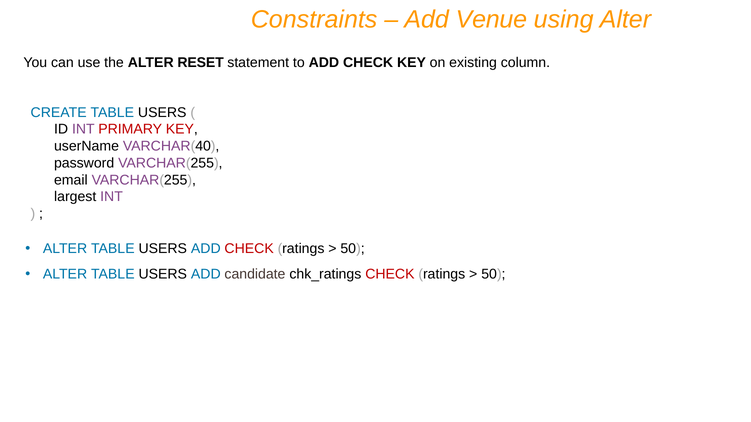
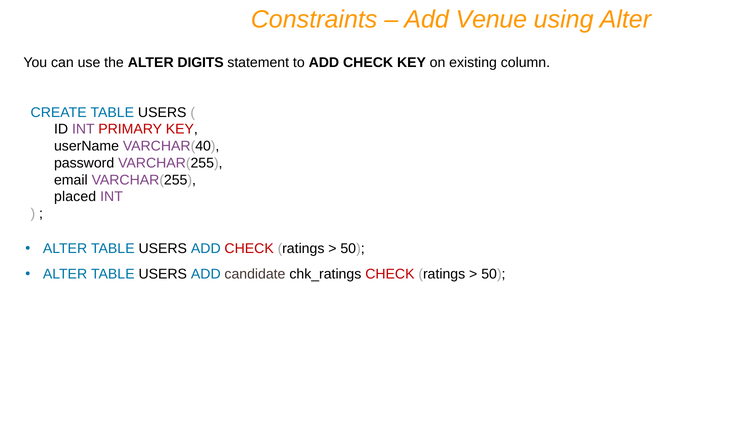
RESET: RESET -> DIGITS (201, 63)
largest: largest -> placed (75, 197)
